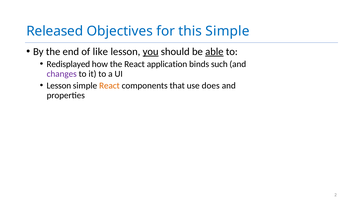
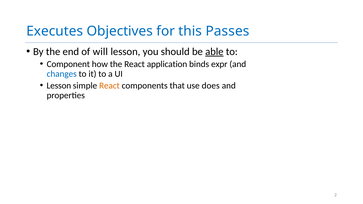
Released: Released -> Executes (55, 31)
this Simple: Simple -> Passes (227, 31)
like: like -> will (100, 52)
you underline: present -> none (151, 52)
Redisplayed: Redisplayed -> Component (68, 64)
such: such -> expr (219, 64)
changes colour: purple -> blue (62, 74)
